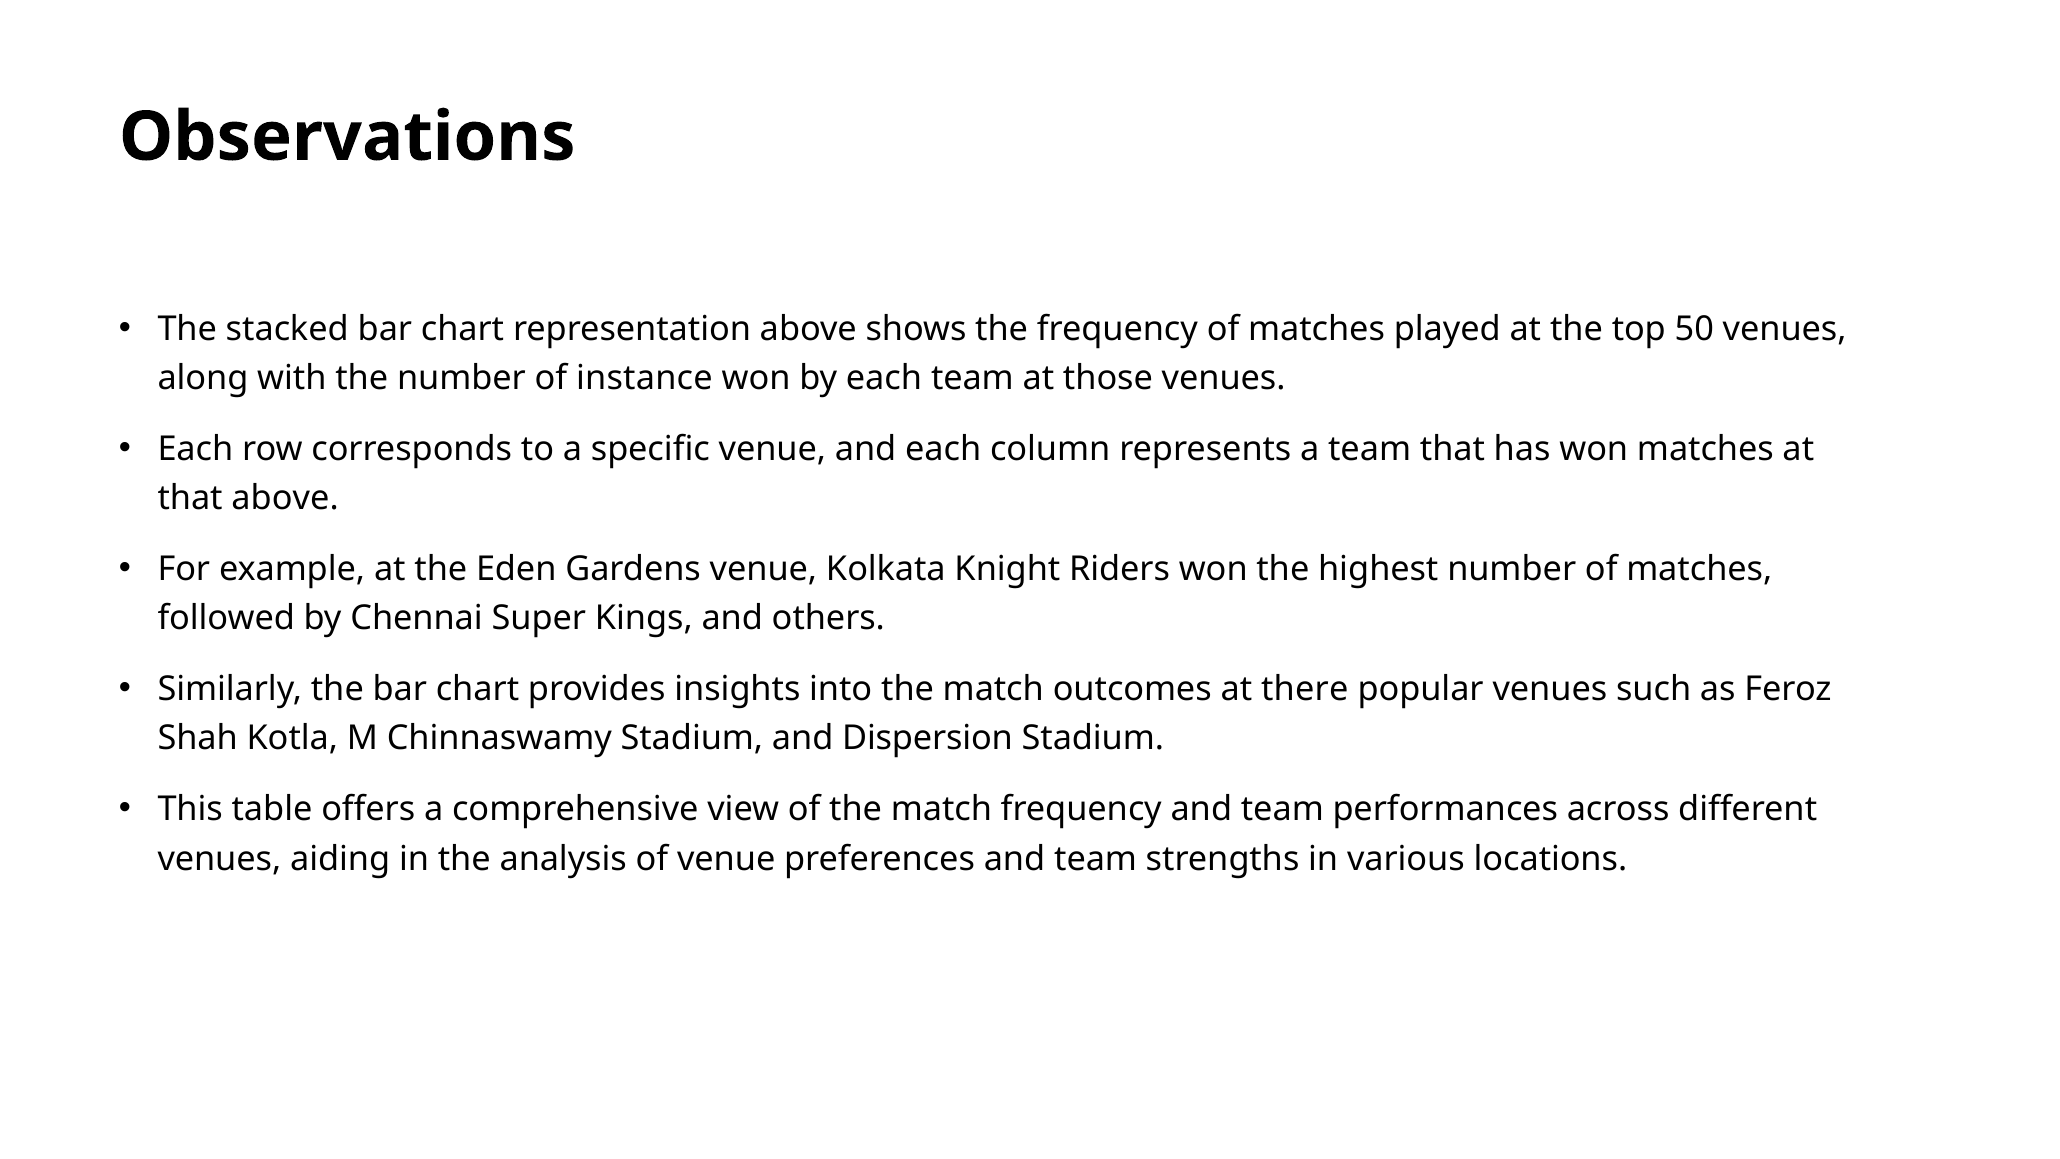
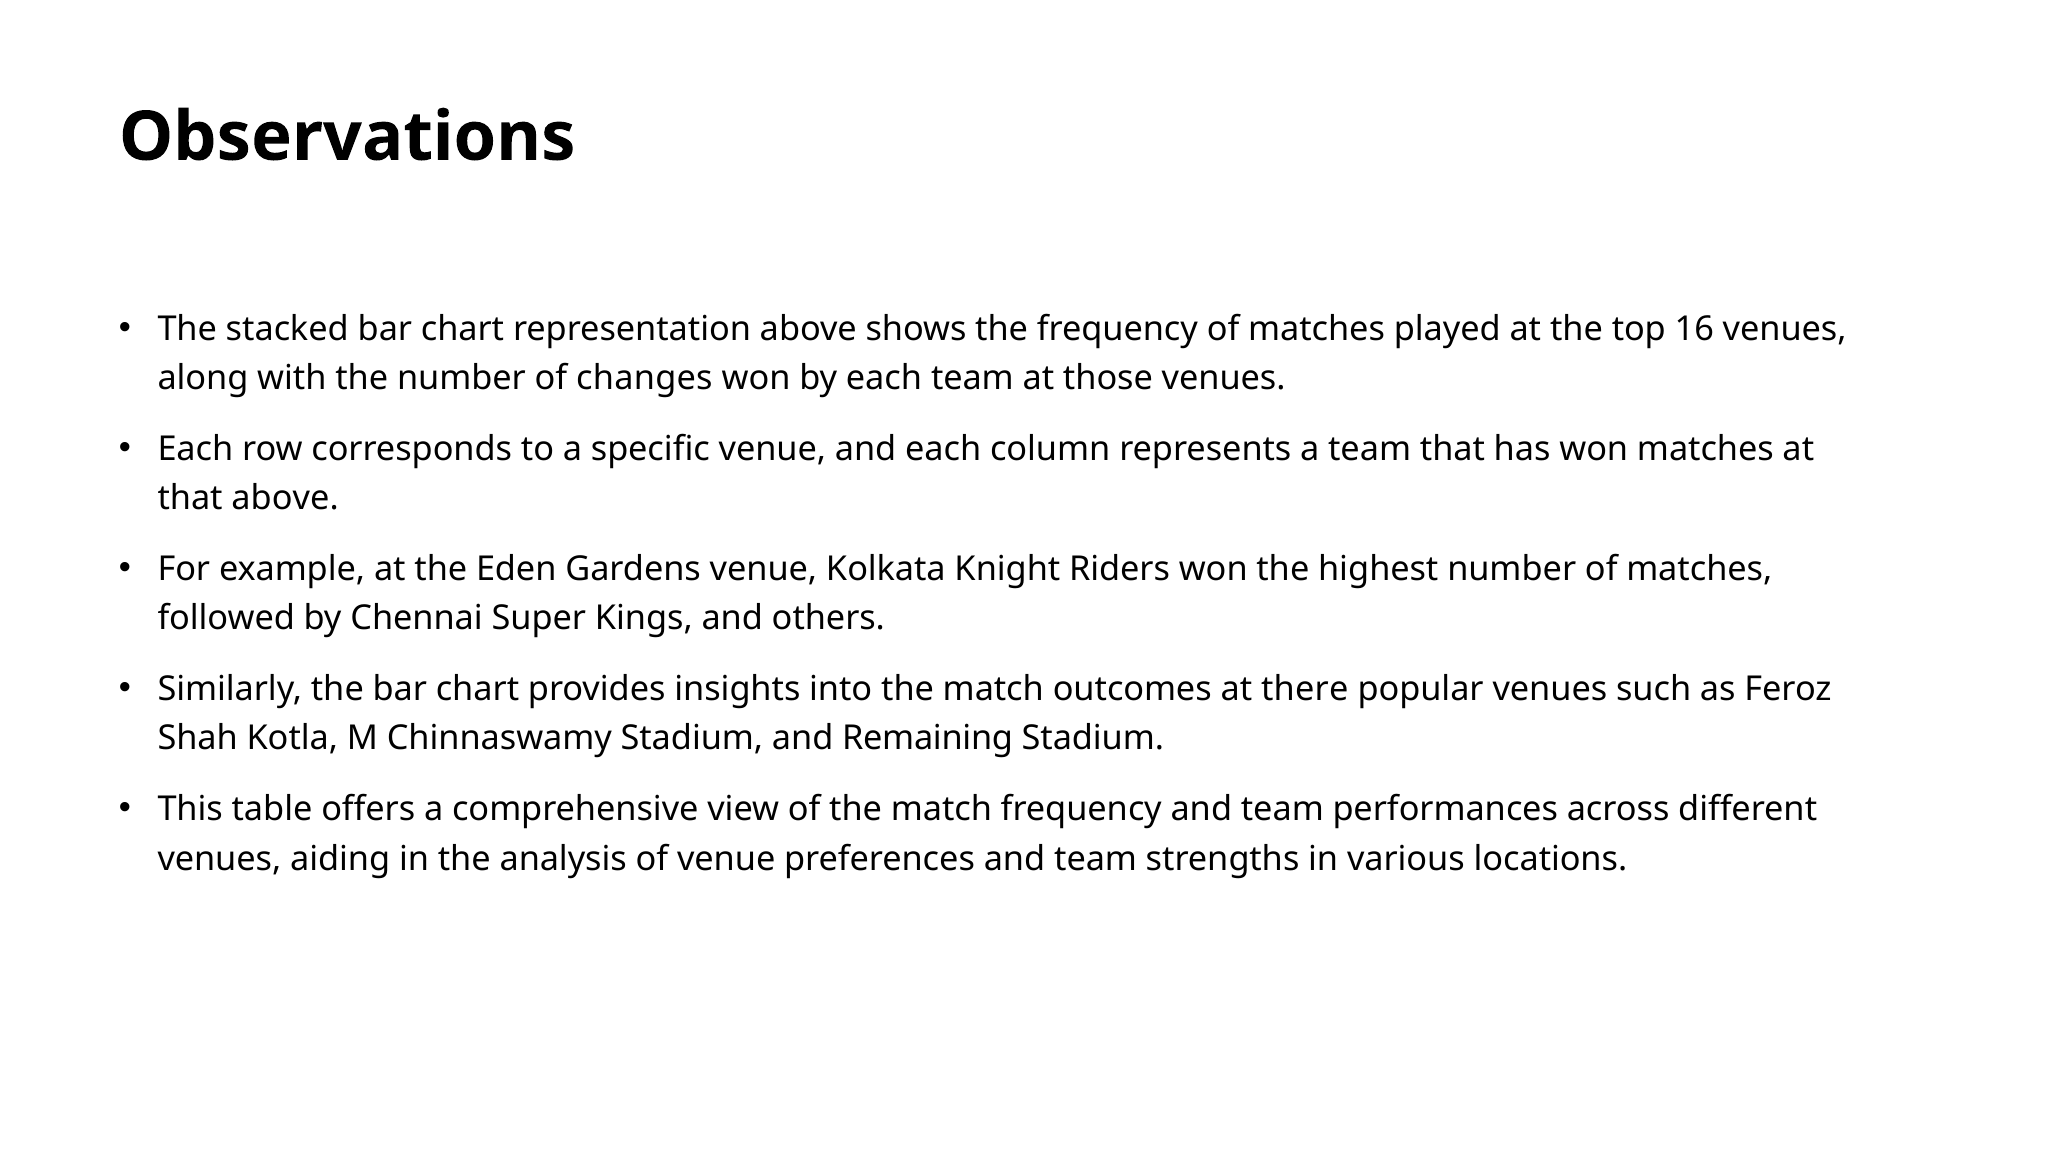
50: 50 -> 16 (1694, 329)
instance: instance -> changes (644, 378)
Dispersion: Dispersion -> Remaining (928, 738)
